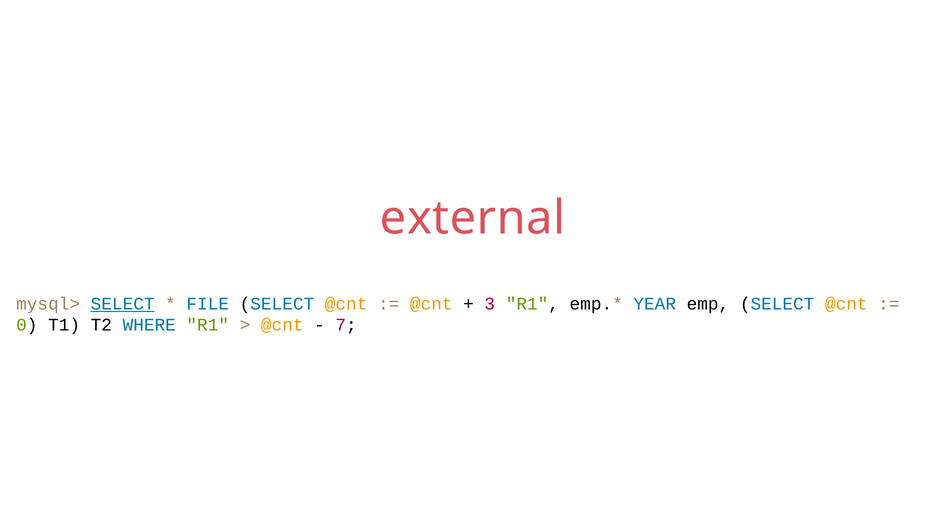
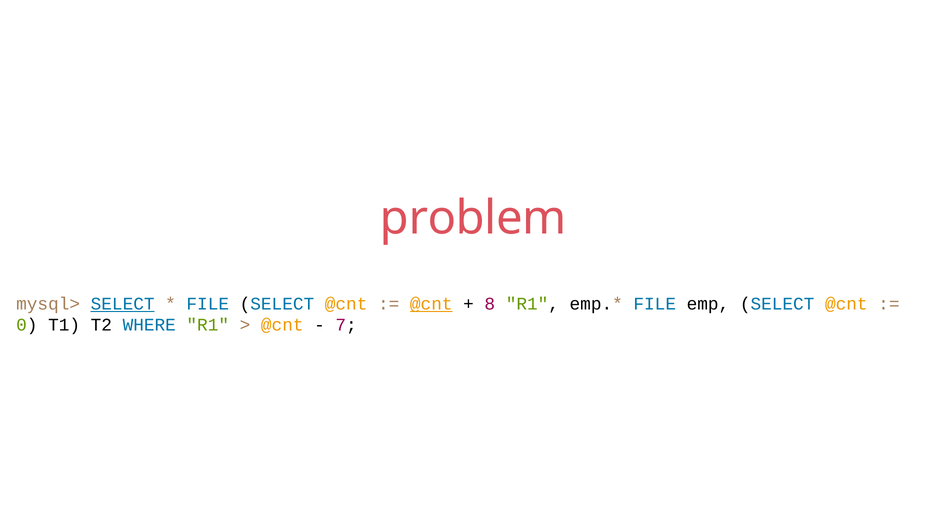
external: external -> problem (473, 218)
@cnt underline: none -> present (431, 304)
3: 3 -> 8 (490, 304)
YEAR: YEAR -> FILE (655, 304)
